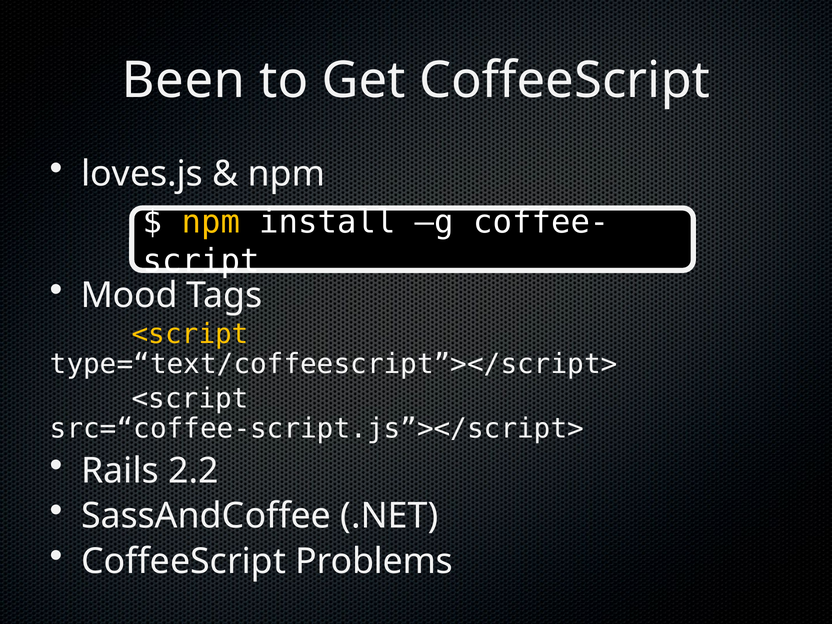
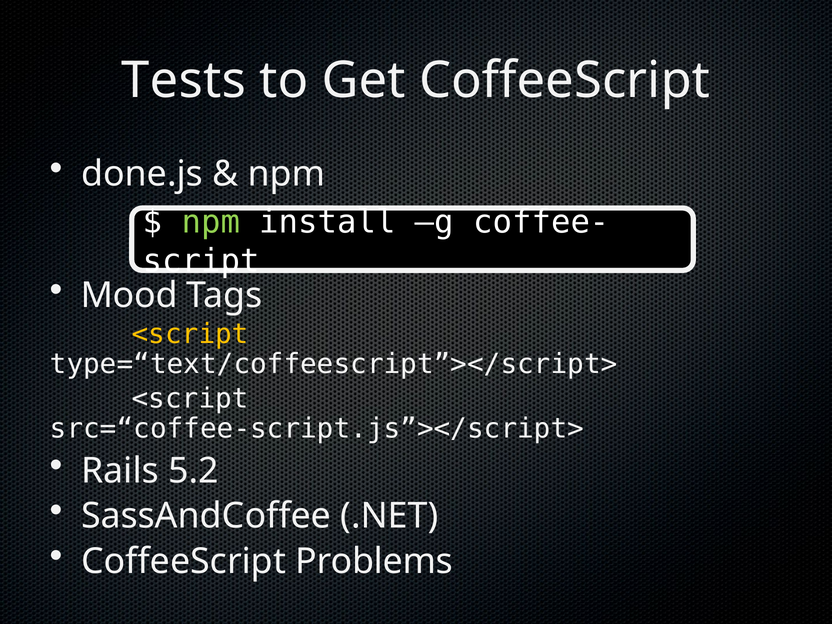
Been: Been -> Tests (184, 81)
loves.js: loves.js -> done.js (142, 174)
npm colour: yellow -> light green (211, 222)
2.2: 2.2 -> 5.2 (194, 471)
